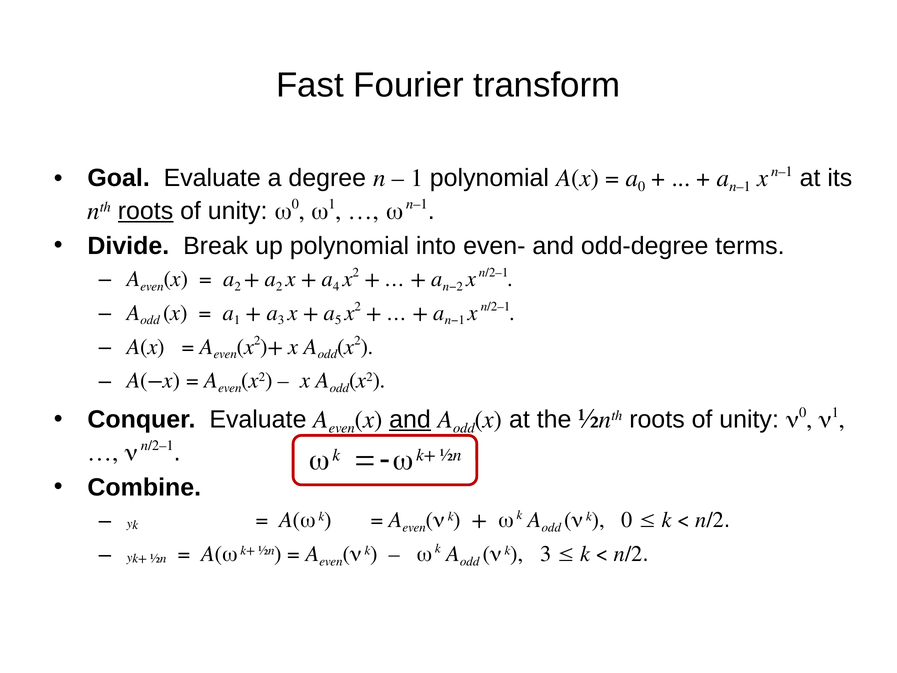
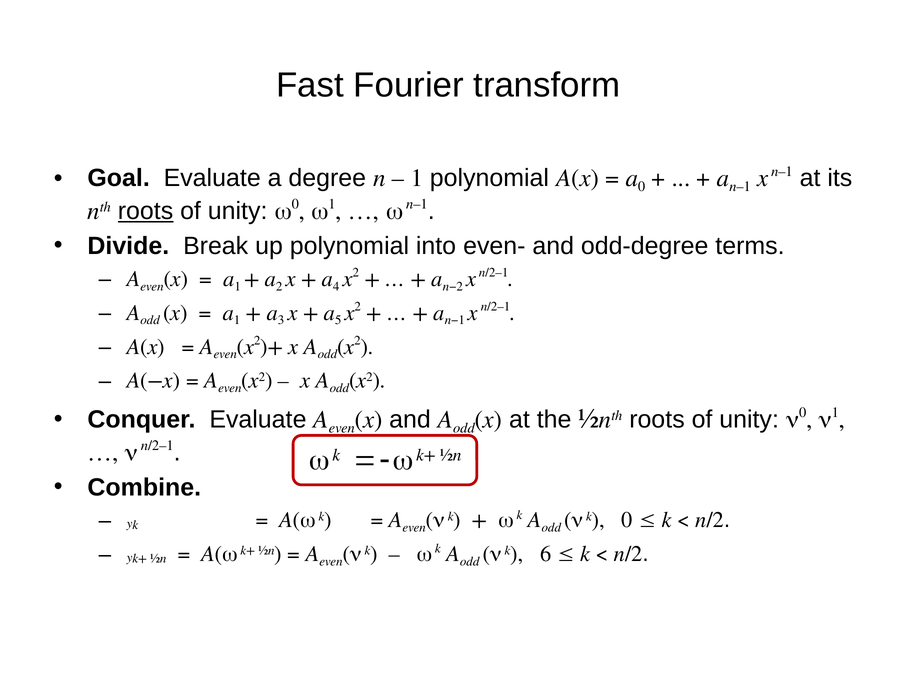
2: 2 -> 1 (238, 286)
and underline: present -> none (410, 419)
nk 3: 3 -> 6 (546, 554)
